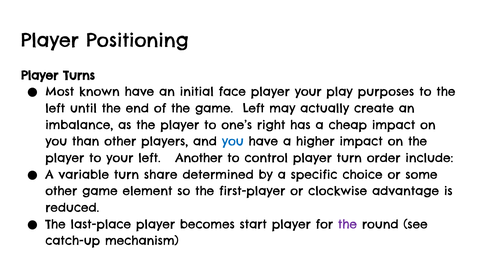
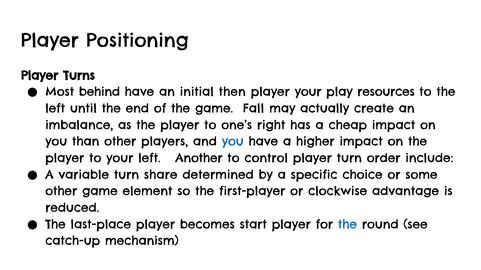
known: known -> behind (99, 92)
face: face -> then (232, 92)
purposes: purposes -> resources (386, 92)
game Left: Left -> Fall (254, 109)
the colour: purple -> blue (347, 225)
